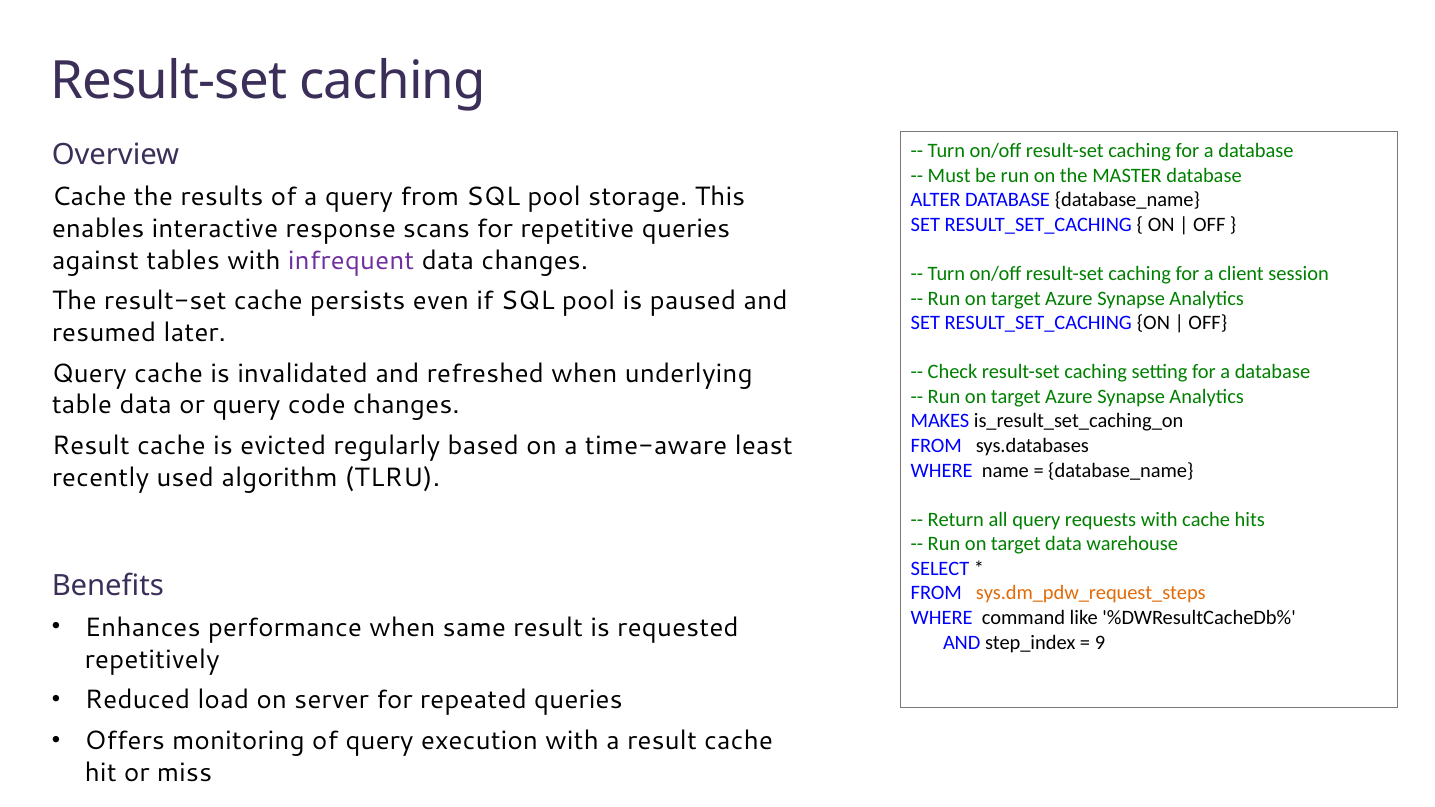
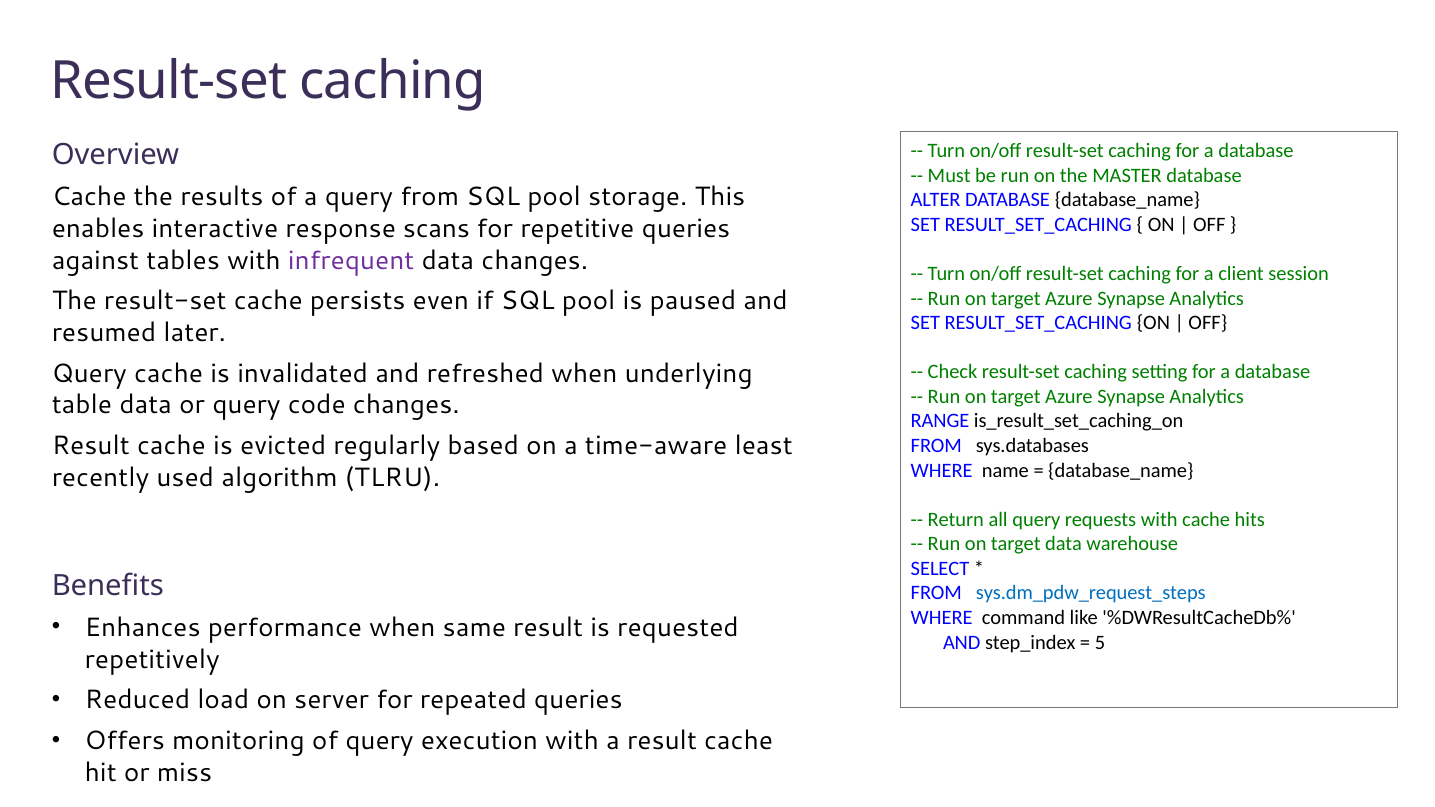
MAKES: MAKES -> RANGE (940, 421)
sys.dm_pdw_request_steps colour: orange -> blue (1091, 593)
9: 9 -> 5 (1100, 642)
